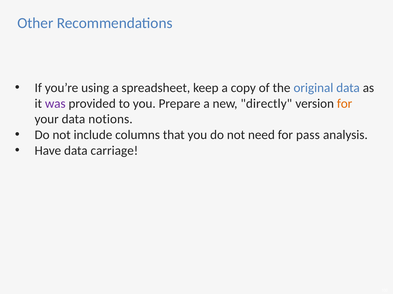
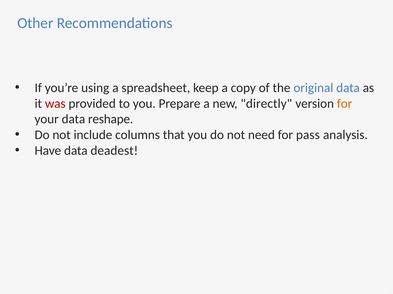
was colour: purple -> red (55, 104)
notions: notions -> reshape (111, 119)
carriage: carriage -> deadest (114, 151)
